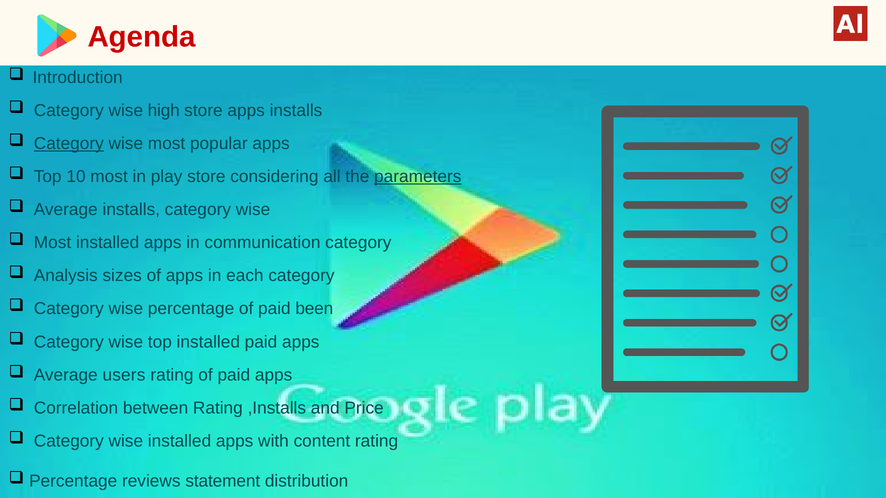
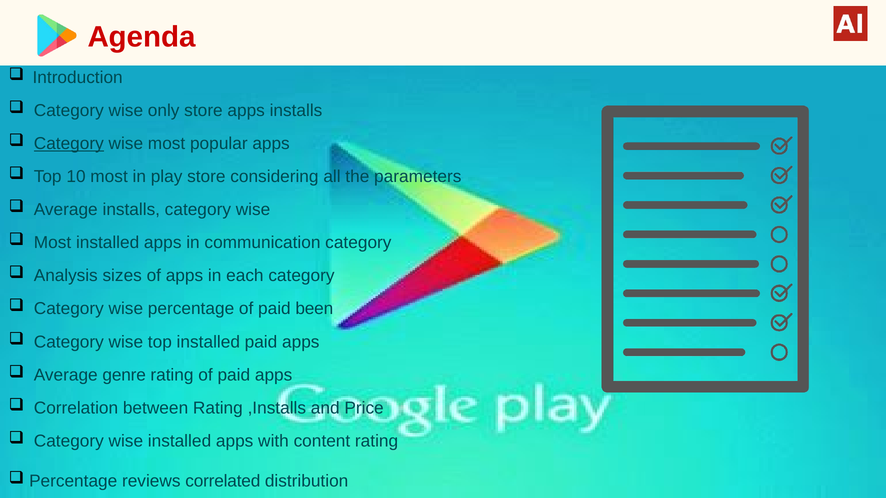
high: high -> only (164, 111)
parameters underline: present -> none (418, 177)
users: users -> genre (124, 375)
statement: statement -> correlated (223, 481)
